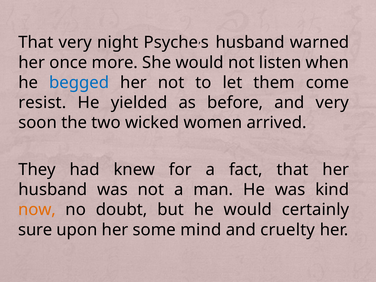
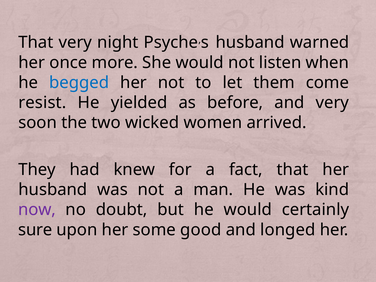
now colour: orange -> purple (37, 210)
mind: mind -> good (201, 230)
cruelty: cruelty -> longed (288, 230)
